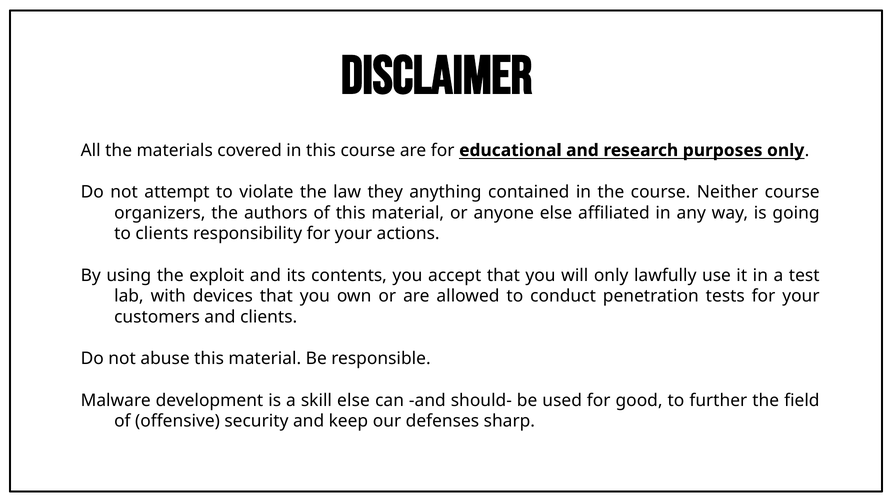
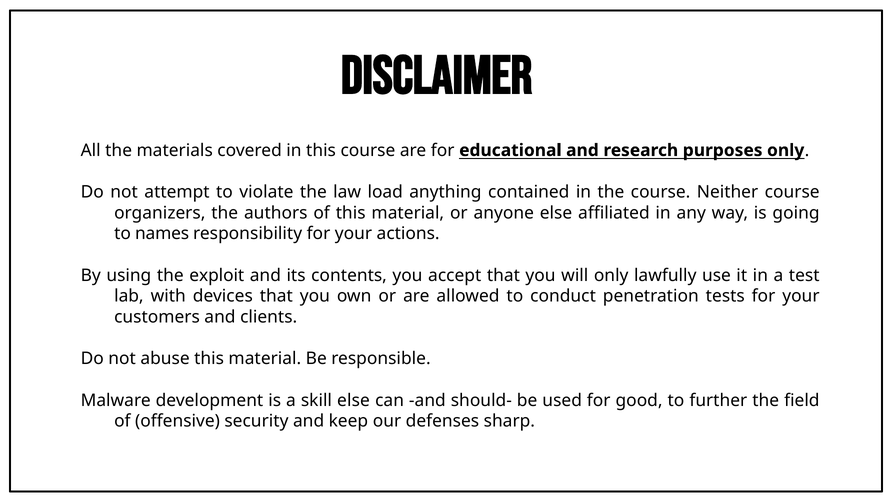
they: they -> load (385, 192)
to clients: clients -> names (162, 234)
